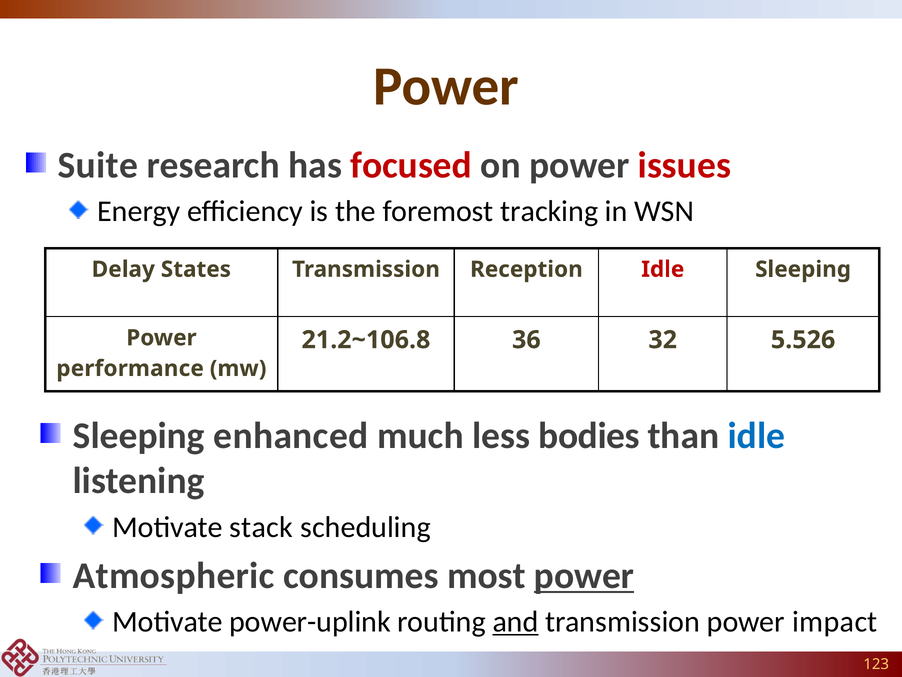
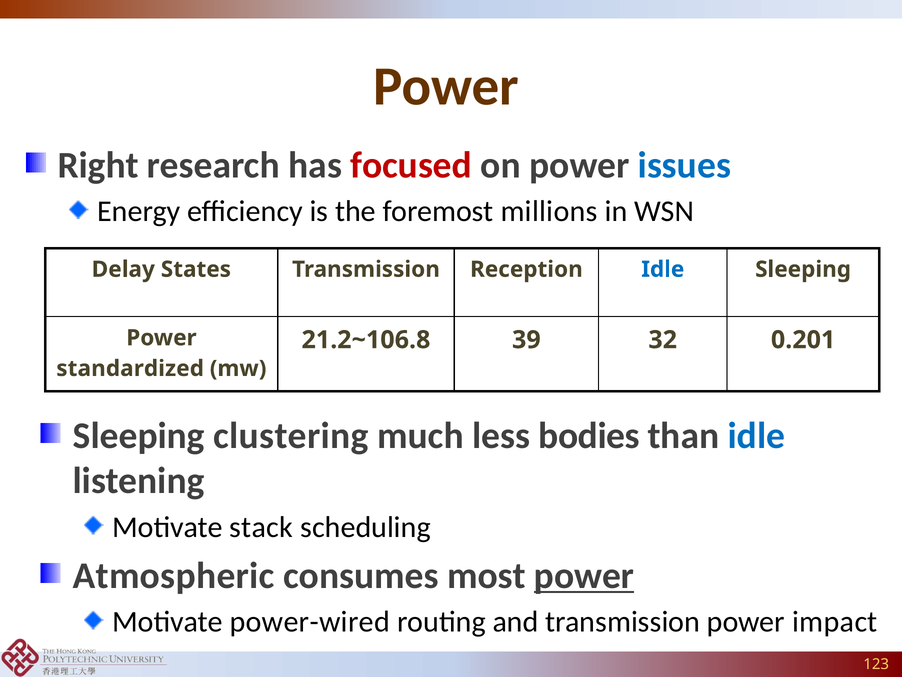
Suite: Suite -> Right (98, 165)
issues colour: red -> blue (684, 165)
tracking: tracking -> millions (549, 211)
Idle colour: red -> blue (663, 269)
36: 36 -> 39 (526, 340)
5.526: 5.526 -> 0.201 (803, 340)
performance: performance -> standardized (130, 368)
enhanced: enhanced -> clustering (291, 436)
power-uplink: power-uplink -> power-wired (310, 621)
and underline: present -> none (515, 621)
